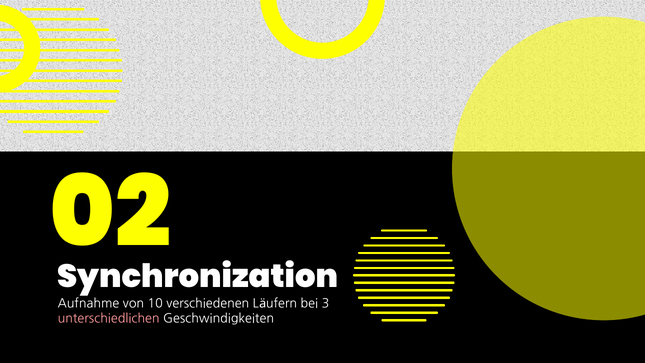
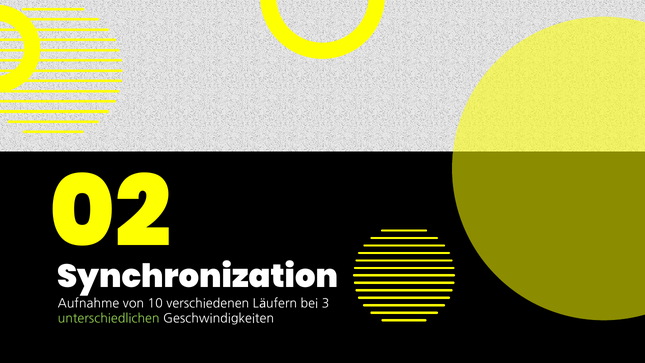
unterschiedlichen colour: pink -> light green (109, 319)
